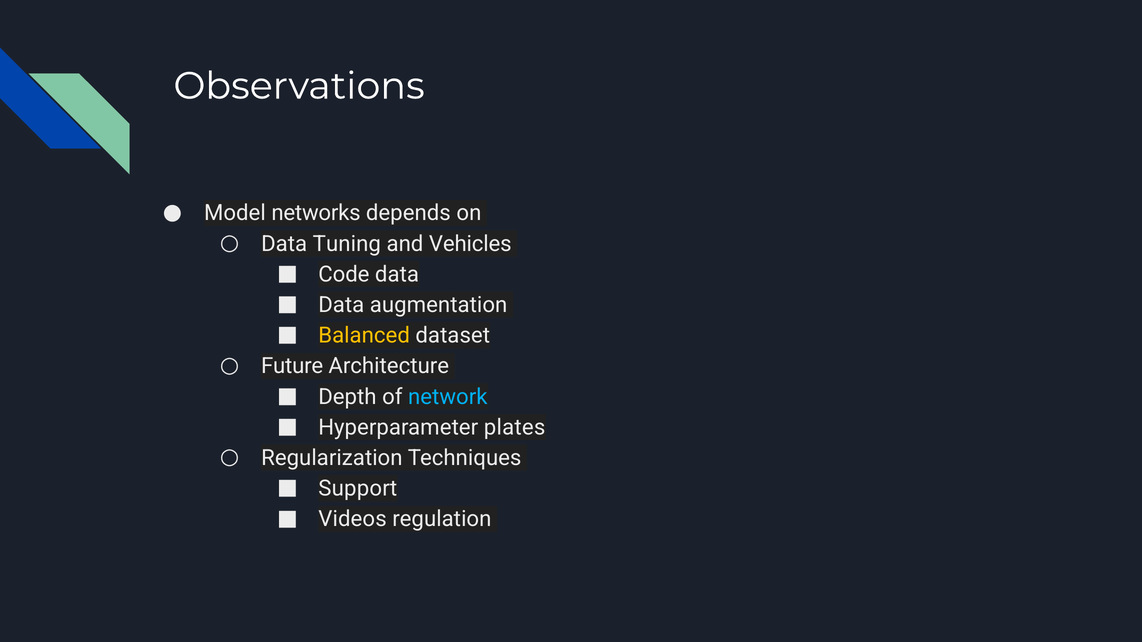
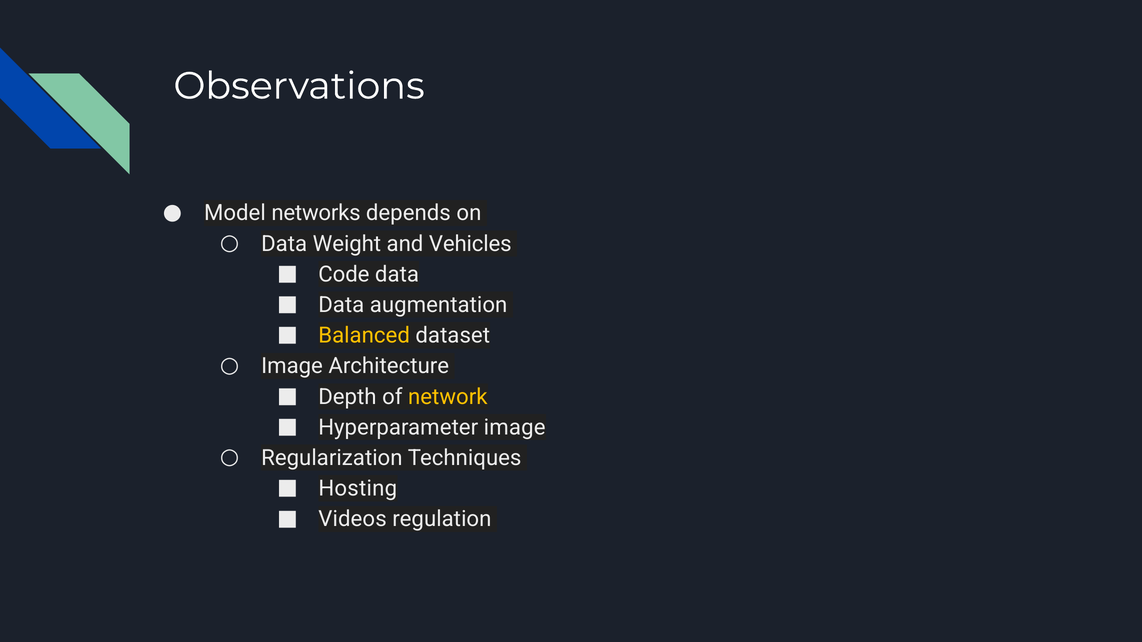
Tuning: Tuning -> Weight (347, 244)
Future: Future -> Image (292, 366)
network colour: light blue -> yellow (448, 397)
Hyperparameter plates: plates -> image (515, 428)
Support: Support -> Hosting (358, 489)
